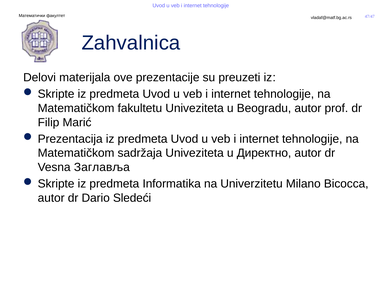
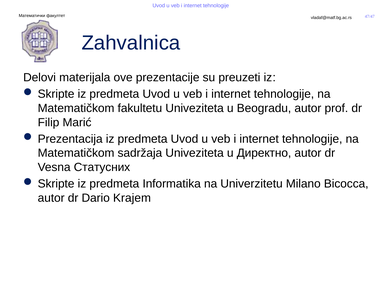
Заглавља: Заглавља -> Статусних (102, 167)
Sledeći: Sledeći -> Krajem (132, 198)
